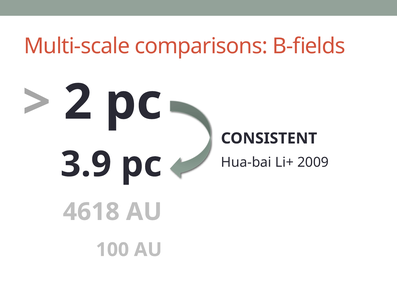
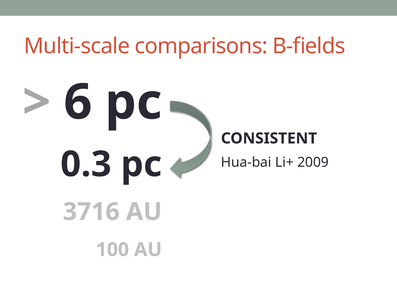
2: 2 -> 6 (78, 103)
3.9: 3.9 -> 0.3 (86, 165)
4618: 4618 -> 3716 (91, 212)
